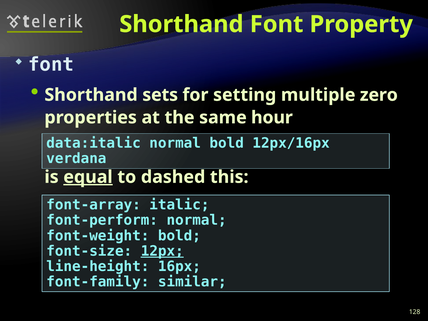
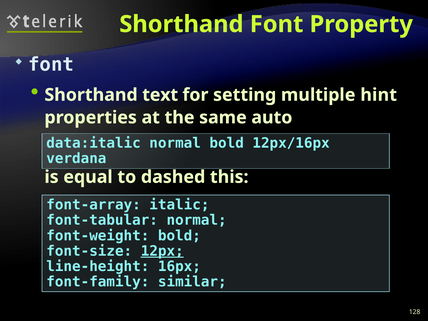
sets: sets -> text (160, 95)
zero: zero -> hint (379, 95)
hour: hour -> auto (272, 118)
equal underline: present -> none (88, 177)
font-perform: font-perform -> font-tabular (102, 220)
